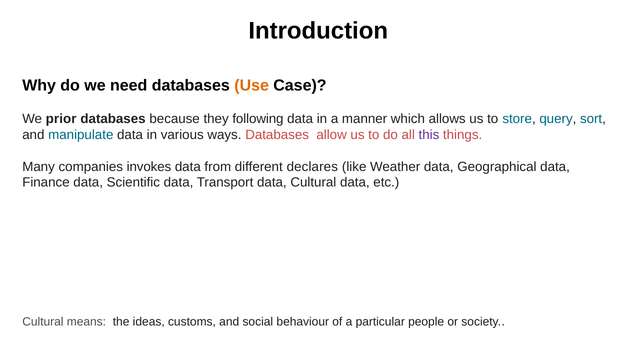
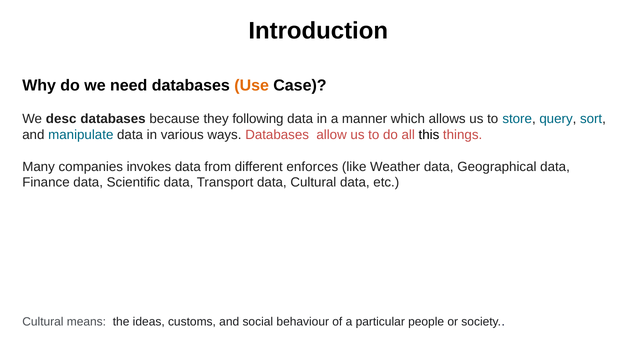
prior: prior -> desc (61, 119)
this colour: purple -> black (429, 135)
declares: declares -> enforces (312, 167)
